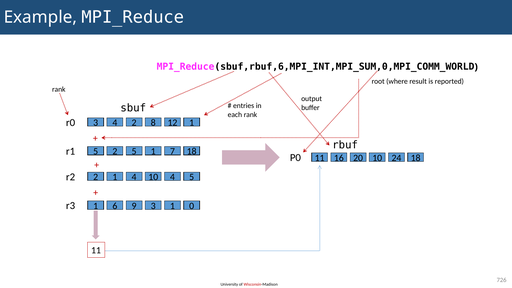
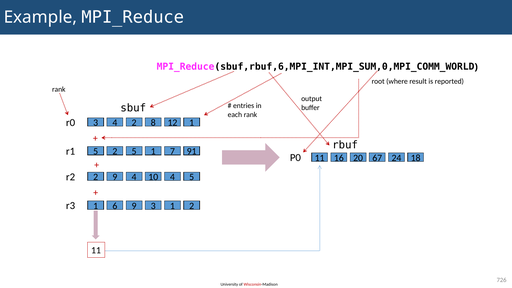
7 18: 18 -> 91 (192, 151)
20 10: 10 -> 67 (377, 158)
2 1: 1 -> 9 (115, 177)
1 0: 0 -> 2 (192, 206)
